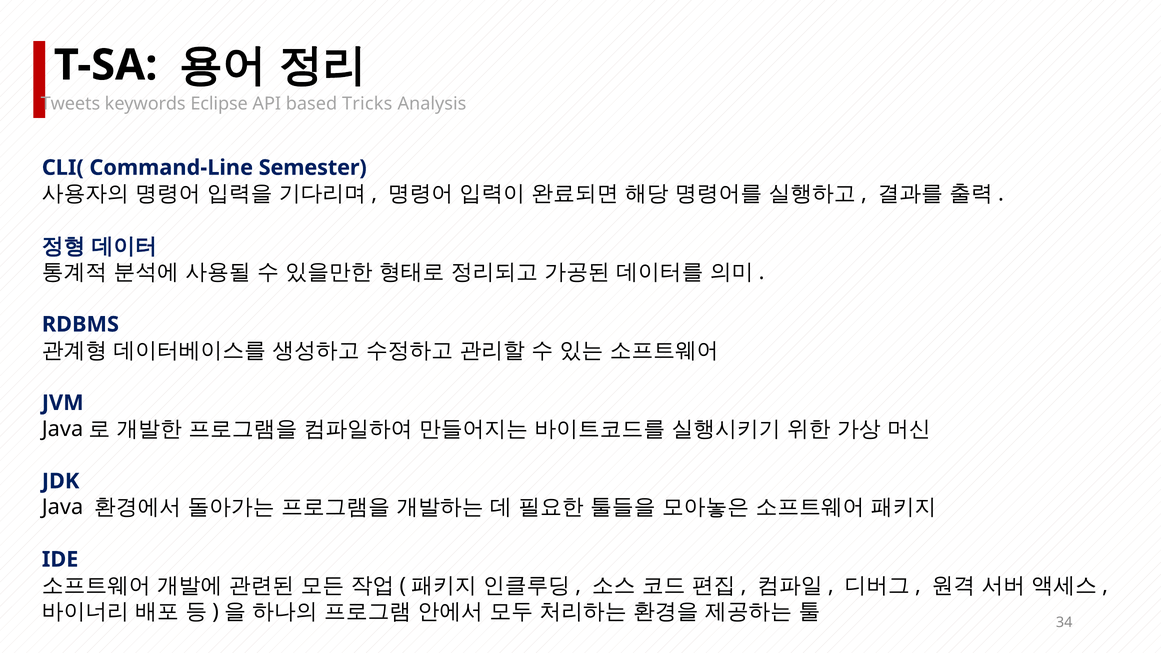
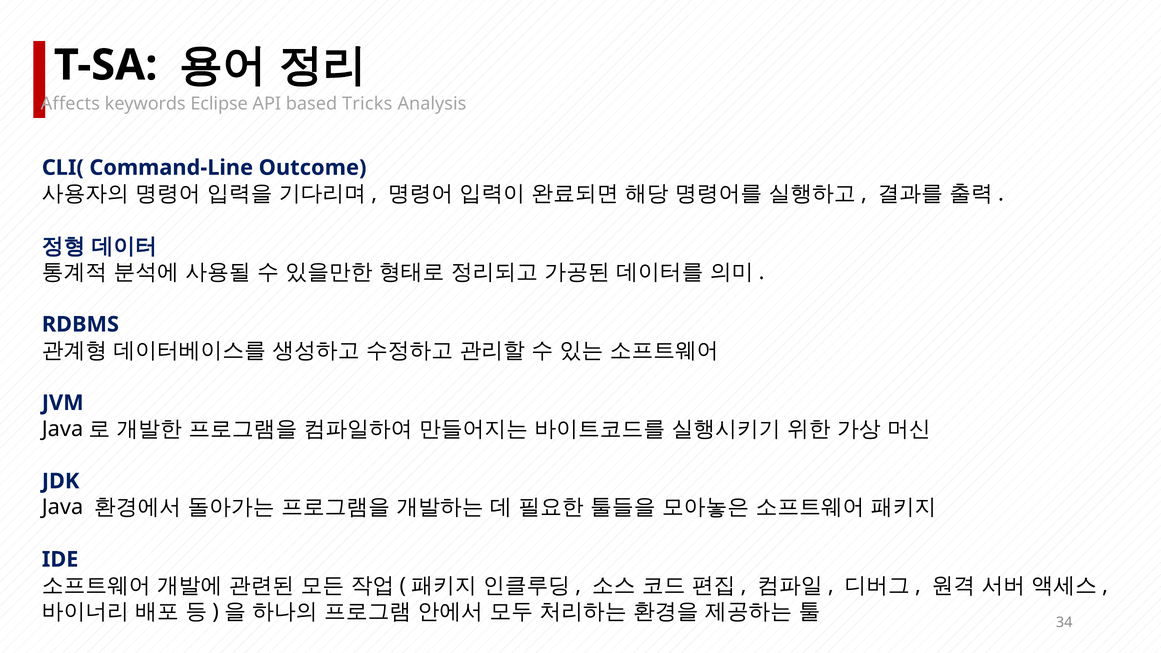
Tweets: Tweets -> Affects (70, 104)
Semester: Semester -> Outcome (313, 168)
